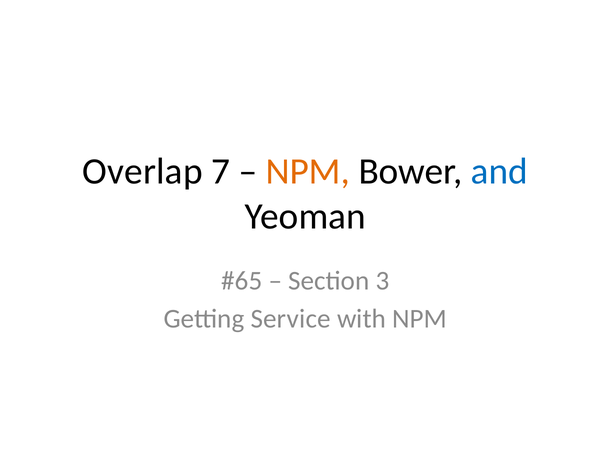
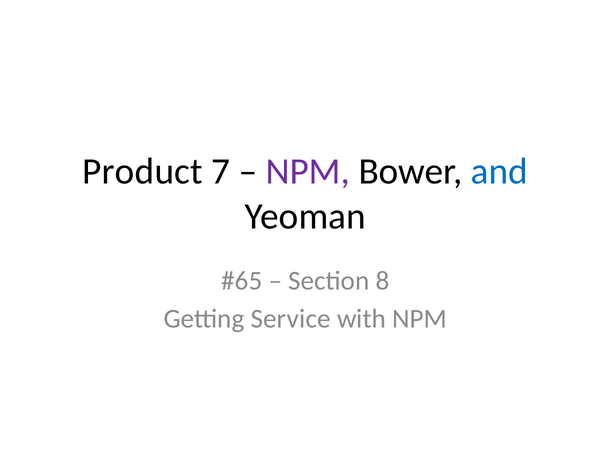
Overlap: Overlap -> Product (142, 172)
NPM colour: orange -> purple (308, 172)
3: 3 -> 8 (382, 281)
